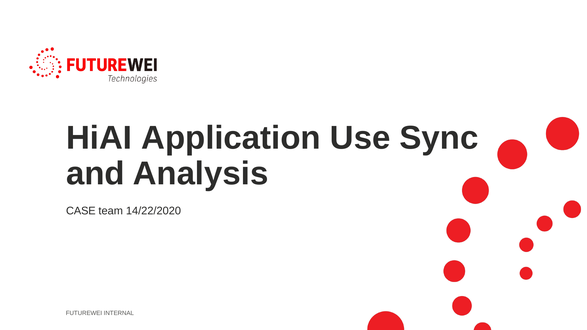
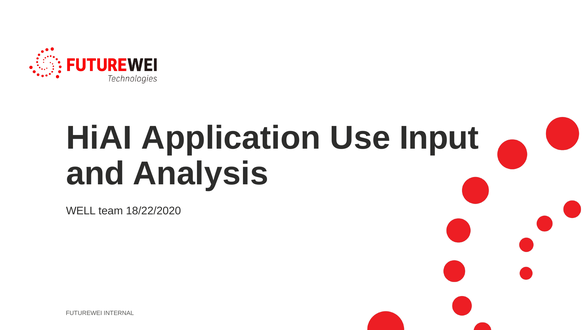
Sync: Sync -> Input (439, 138)
CASE: CASE -> WELL (81, 211)
14/22/2020: 14/22/2020 -> 18/22/2020 (153, 211)
